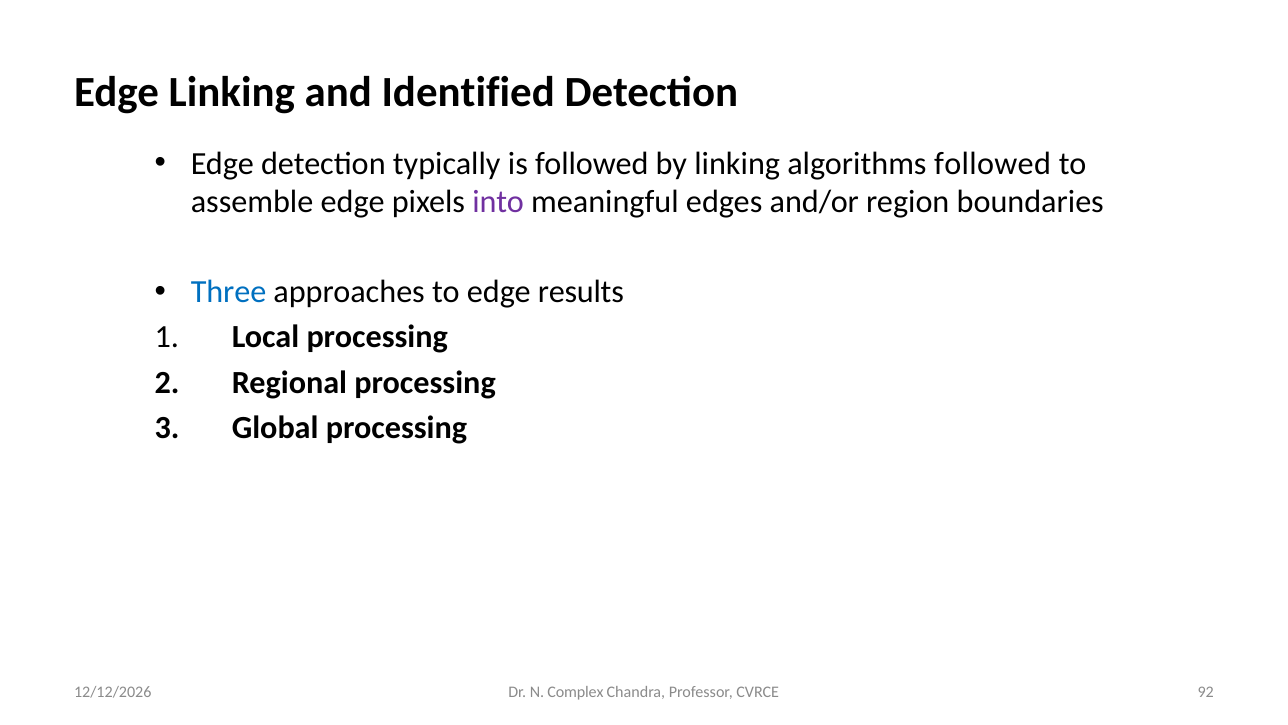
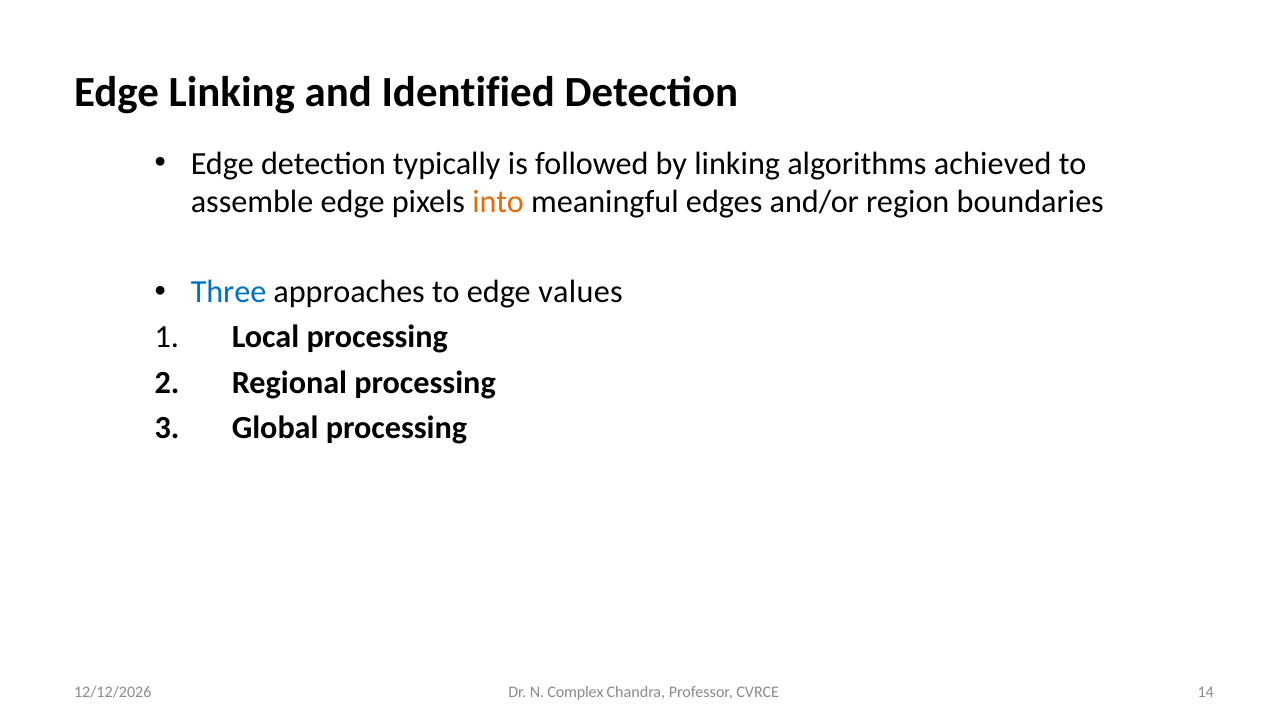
algorithms followed: followed -> achieved (993, 163)
into colour: purple -> orange (498, 202)
results: results -> values (581, 292)
92: 92 -> 14 (1206, 692)
